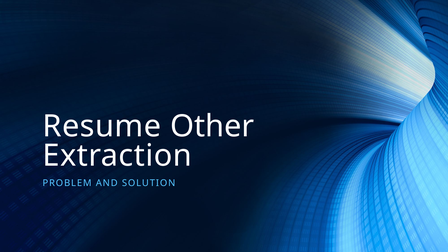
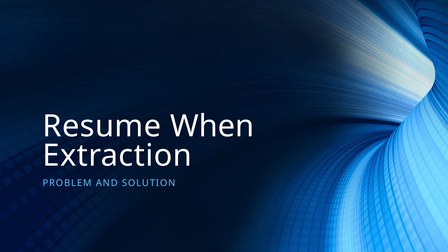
Other: Other -> When (212, 126)
